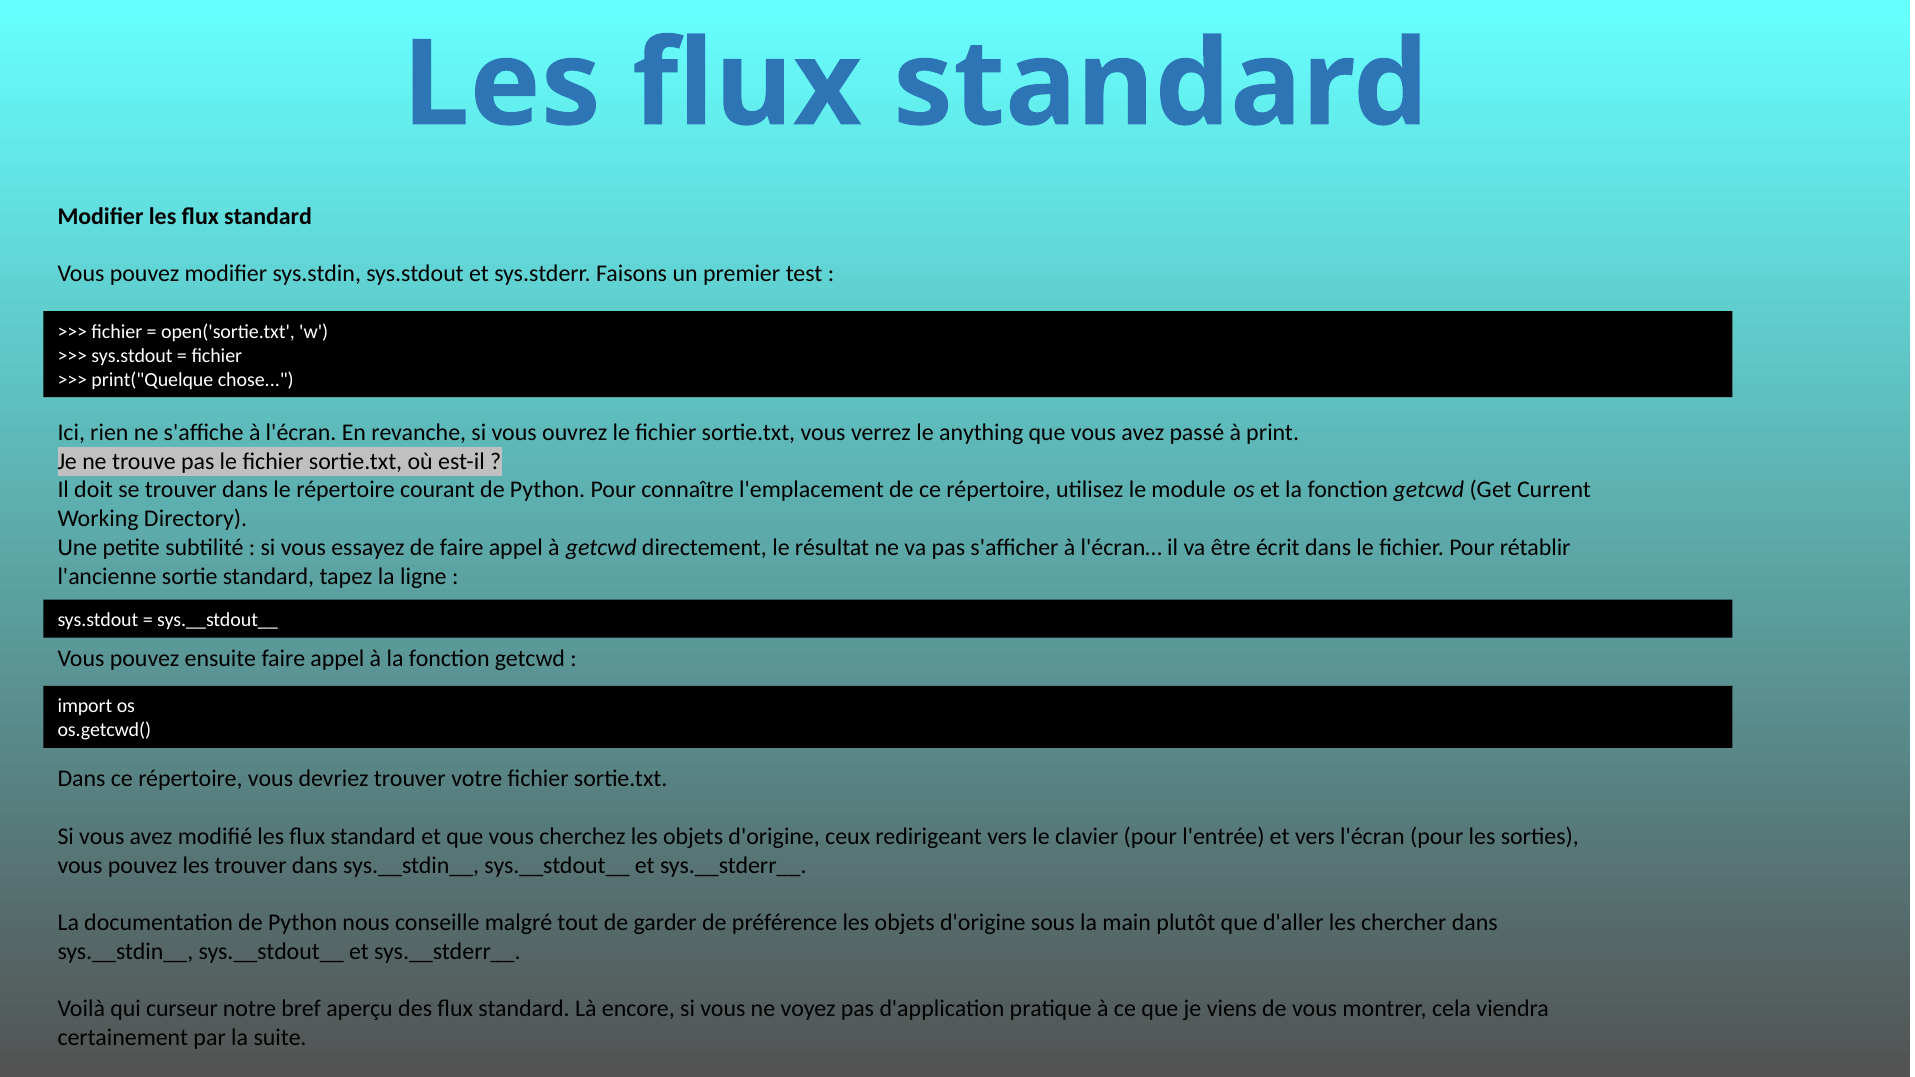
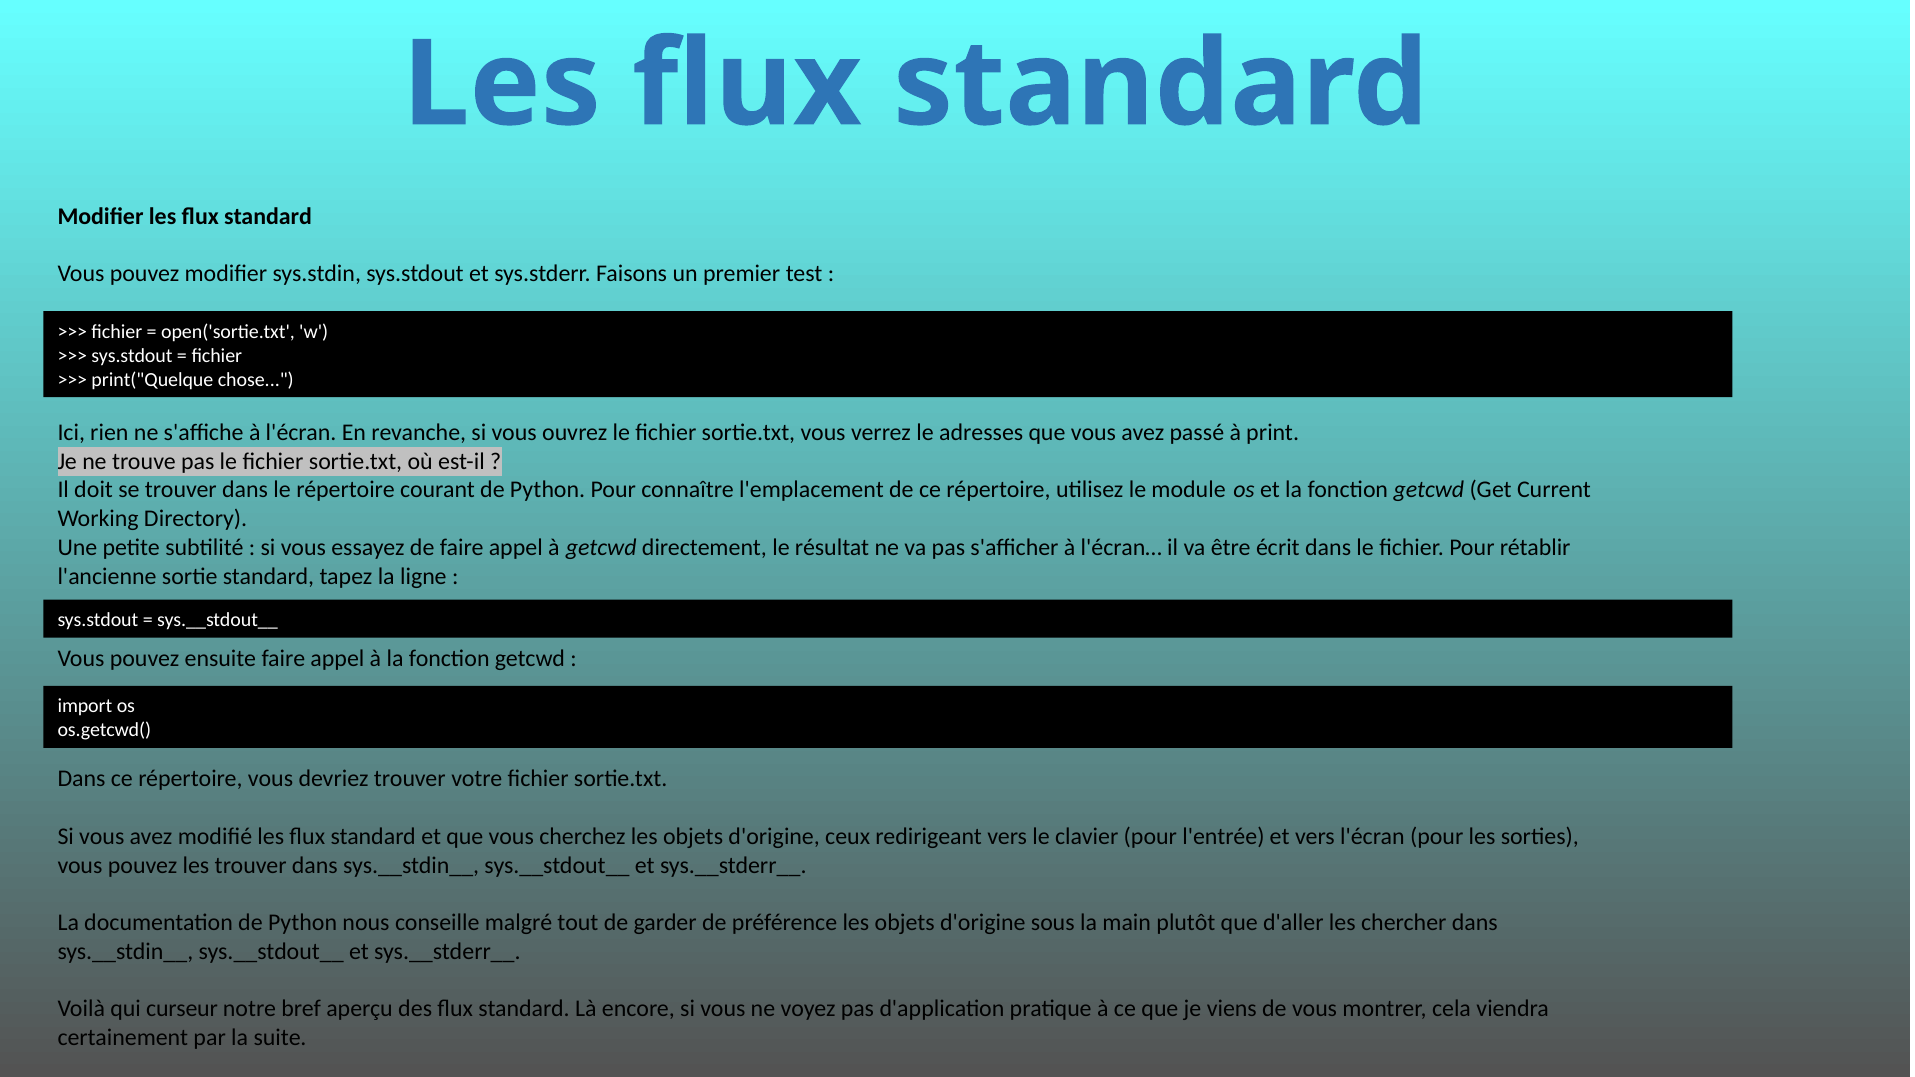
anything: anything -> adresses (981, 433)
